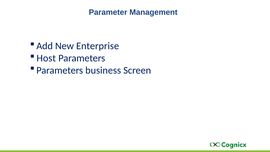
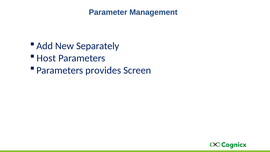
Enterprise: Enterprise -> Separately (98, 46)
business: business -> provides (103, 70)
